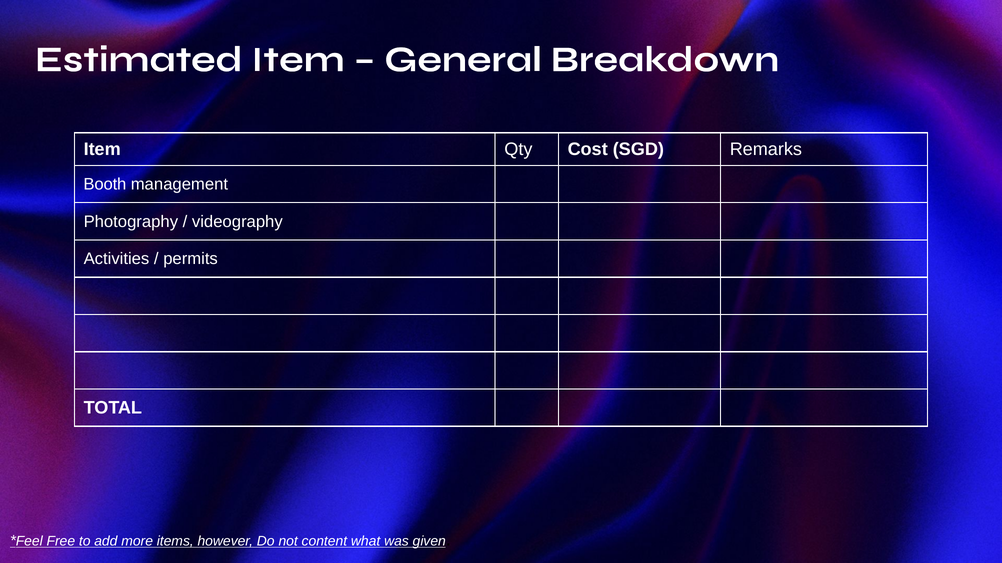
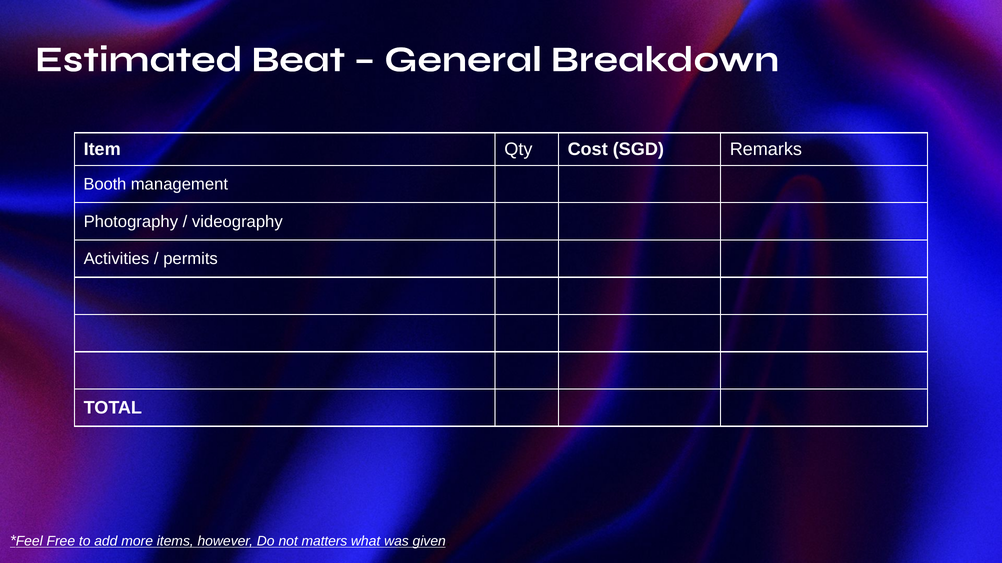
Estimated Item: Item -> Beat (298, 59)
content: content -> matters (324, 542)
